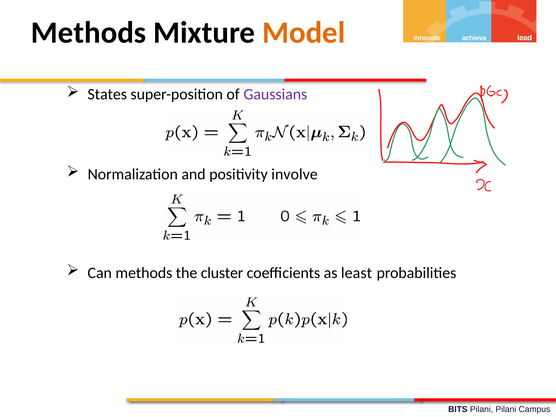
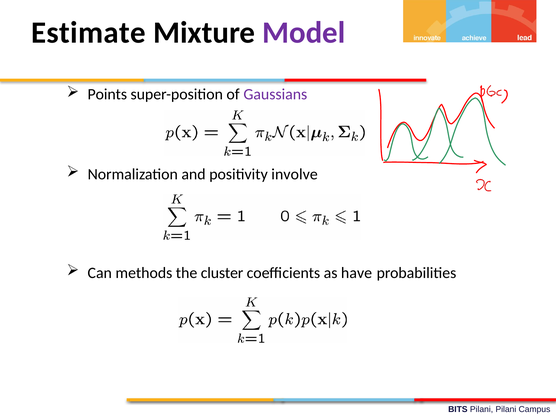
Methods: Methods -> Estimate (88, 33)
Model colour: orange -> purple (304, 33)
States: States -> Points (107, 94)
least: least -> have (357, 273)
